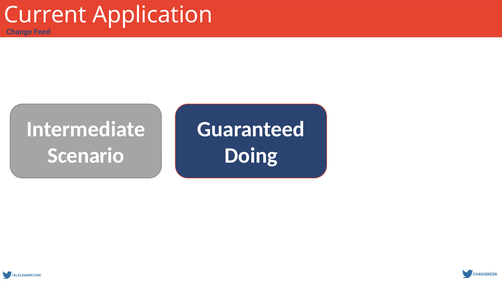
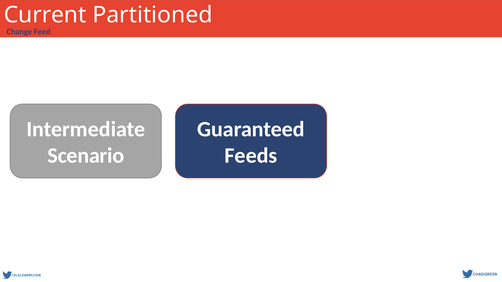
Application: Application -> Partitioned (152, 15)
Doing: Doing -> Feeds (251, 156)
